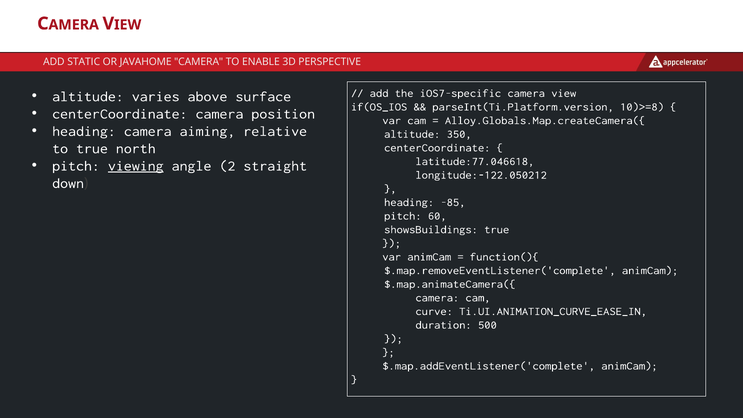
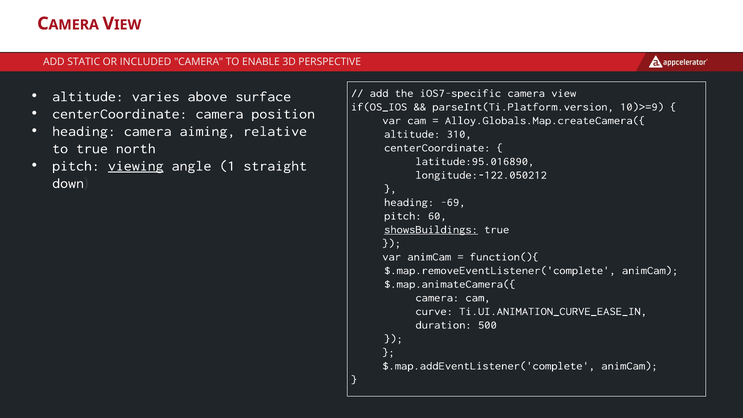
JAVAHOME: JAVAHOME -> INCLUDED (146, 62)
10)>=8: 10)>=8 -> 10)>=9 (642, 107)
350: 350 -> 310 (459, 134)
latitude:77.046618: latitude:77.046618 -> latitude:95.016890 (475, 161)
2: 2 -> 1 (227, 166)
-85: -85 -> -69 (453, 202)
showsBuildings underline: none -> present (431, 229)
